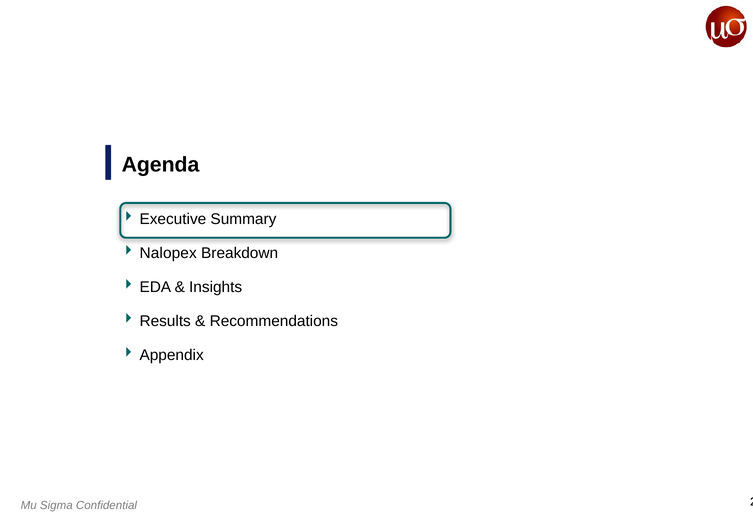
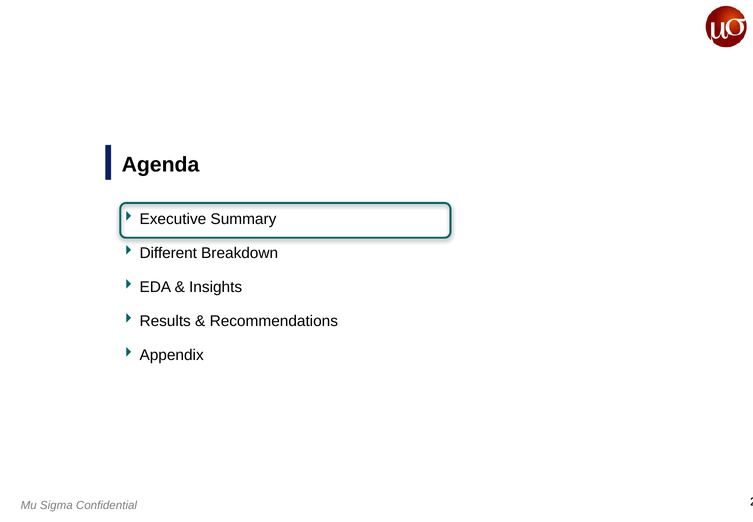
Nalopex: Nalopex -> Different (168, 253)
